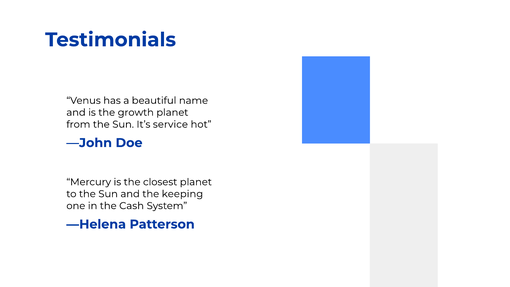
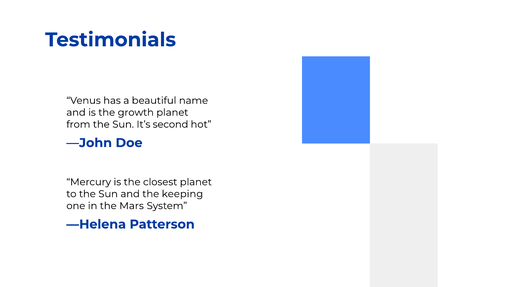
service: service -> second (171, 124)
Cash: Cash -> Mars (132, 206)
